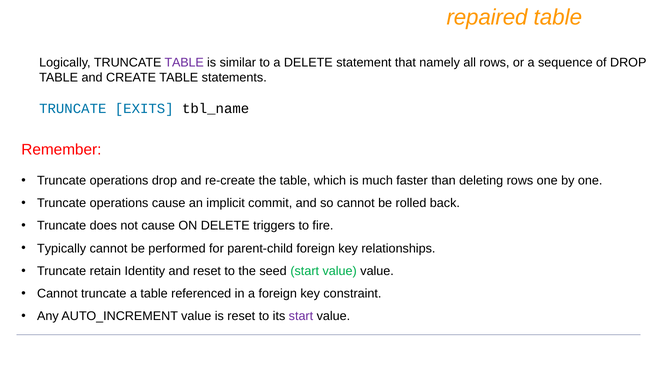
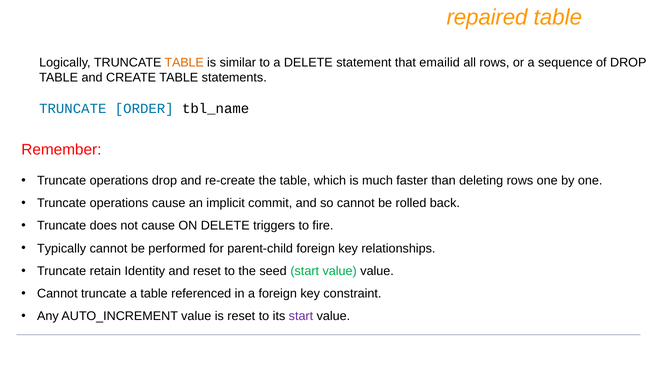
TABLE colour: purple -> orange (184, 63)
namely: namely -> emailid (440, 63)
EXITS: EXITS -> ORDER (144, 109)
